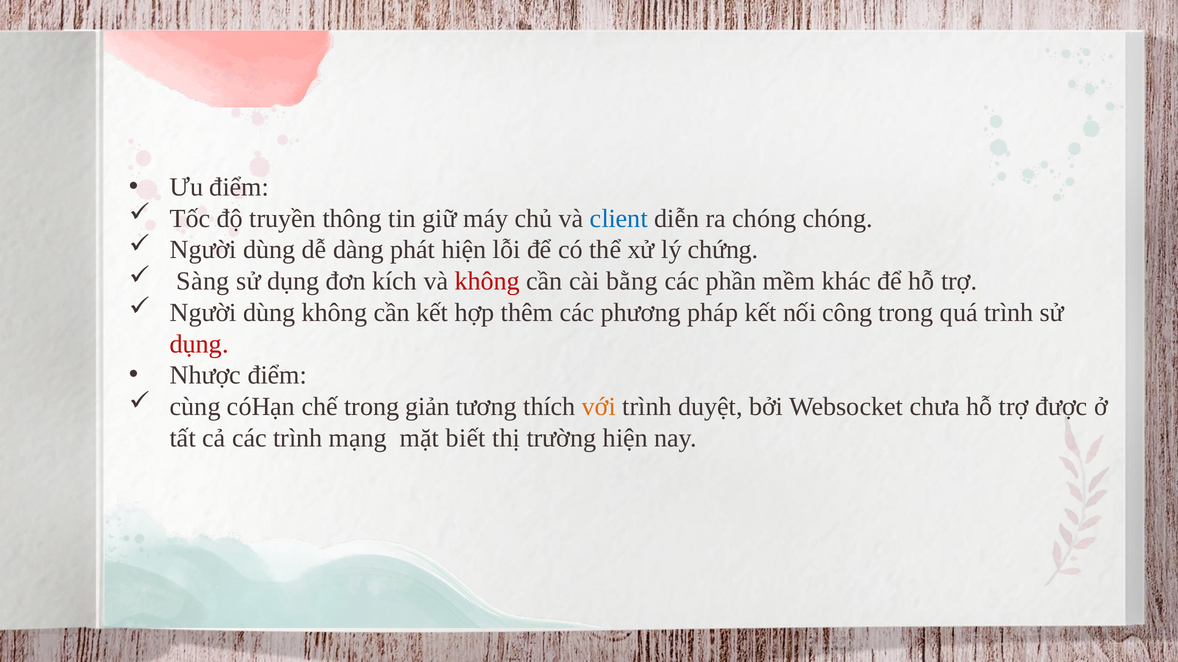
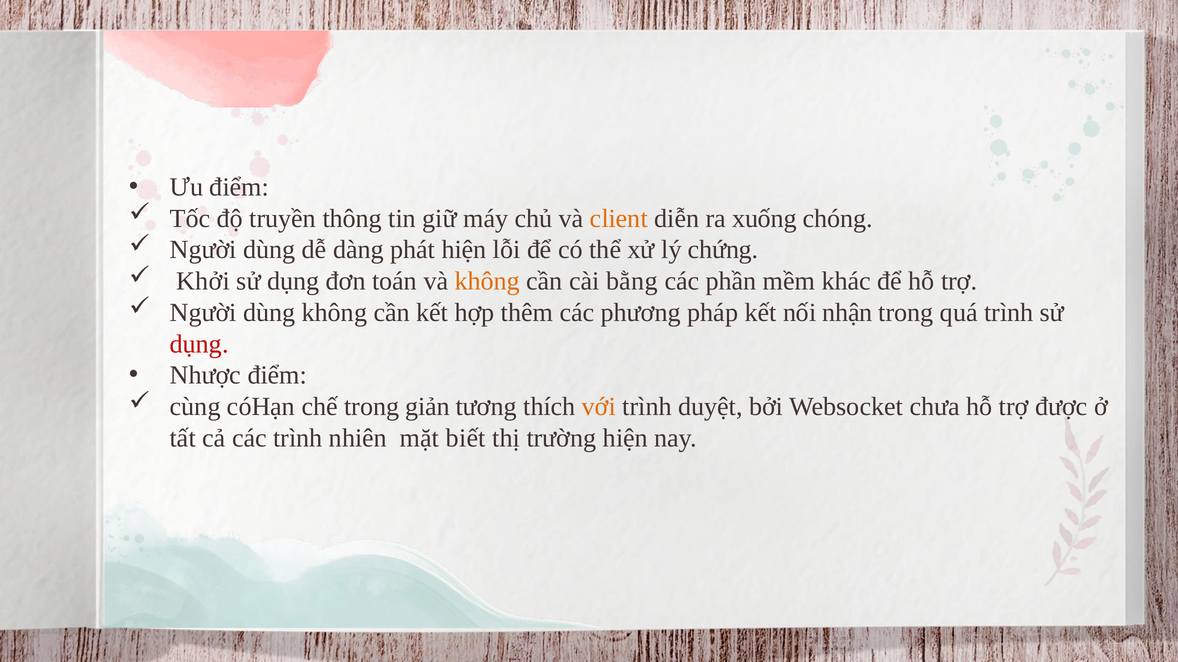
client colour: blue -> orange (619, 219)
ra chóng: chóng -> xuống (764, 219)
Sàng: Sàng -> Khởi (203, 282)
kích: kích -> toán (395, 282)
không colour: red -> orange (487, 282)
công: công -> nhận (847, 313)
mạng: mạng -> nhiên (358, 438)
